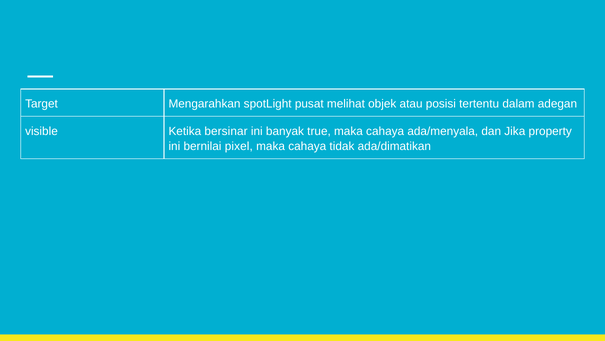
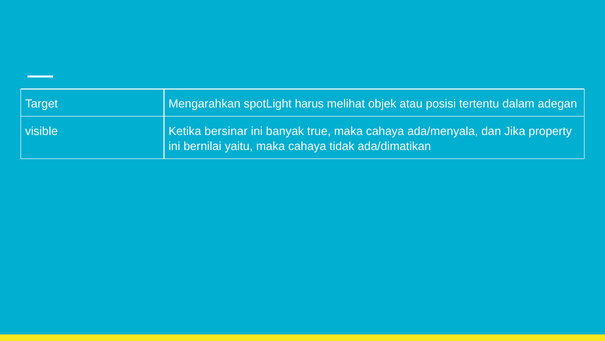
pusat: pusat -> harus (309, 104)
pixel: pixel -> yaitu (239, 146)
